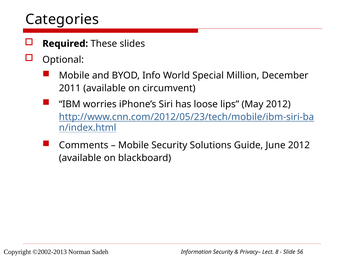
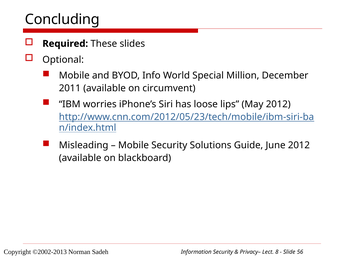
Categories: Categories -> Concluding (62, 19)
Comments: Comments -> Misleading (84, 145)
